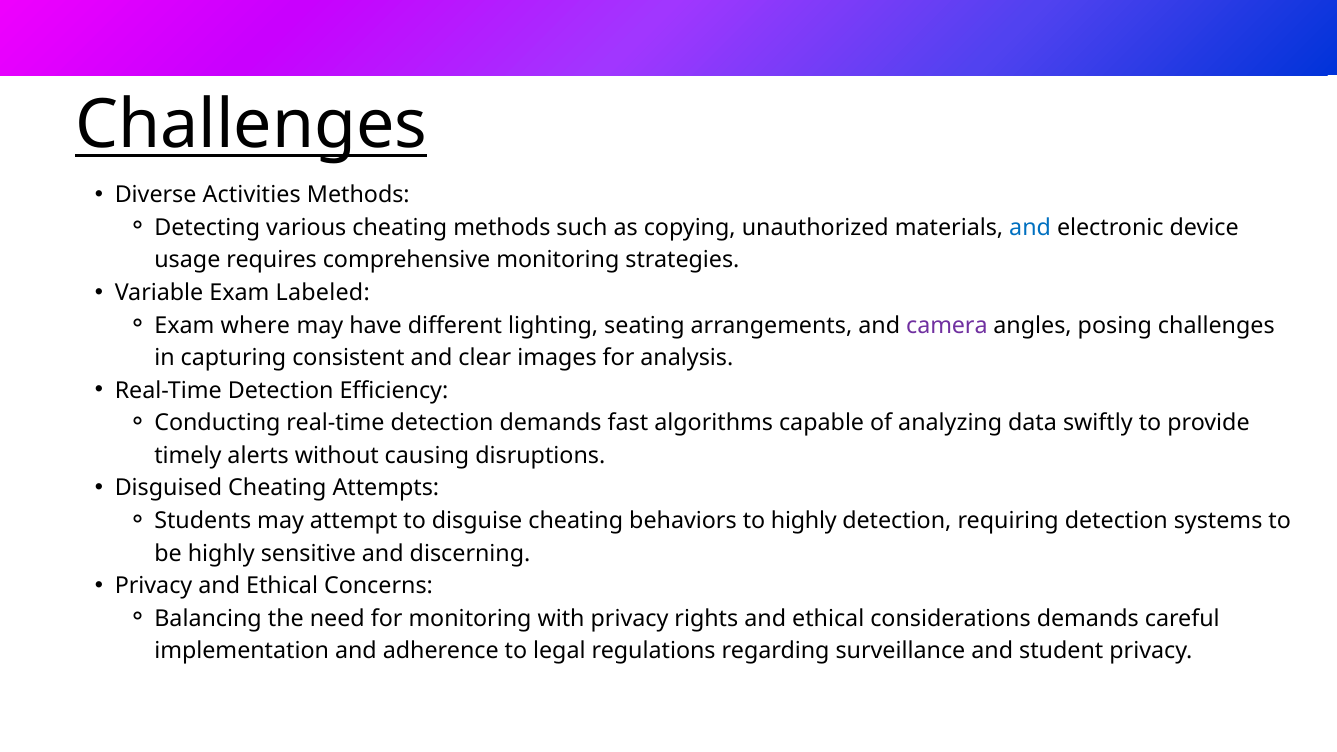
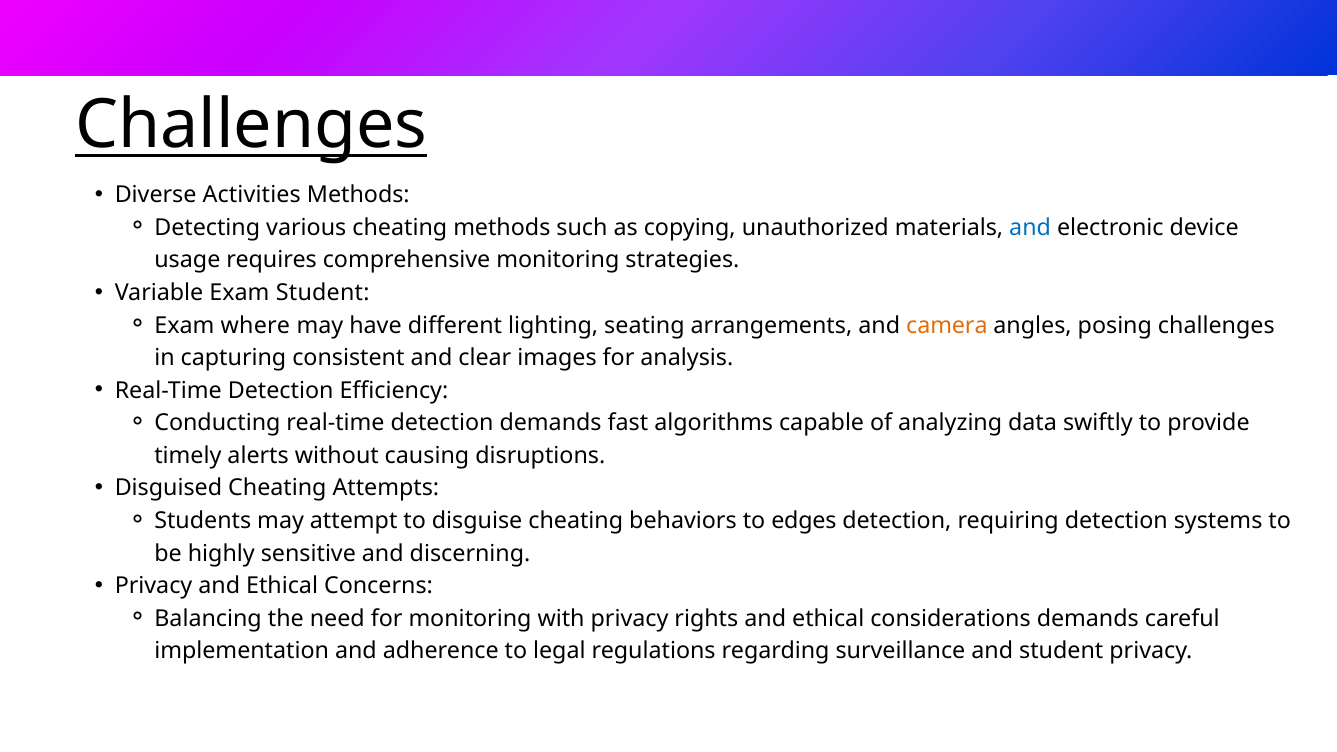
Exam Labeled: Labeled -> Student (323, 293)
camera colour: purple -> orange (947, 325)
to highly: highly -> edges (804, 521)
